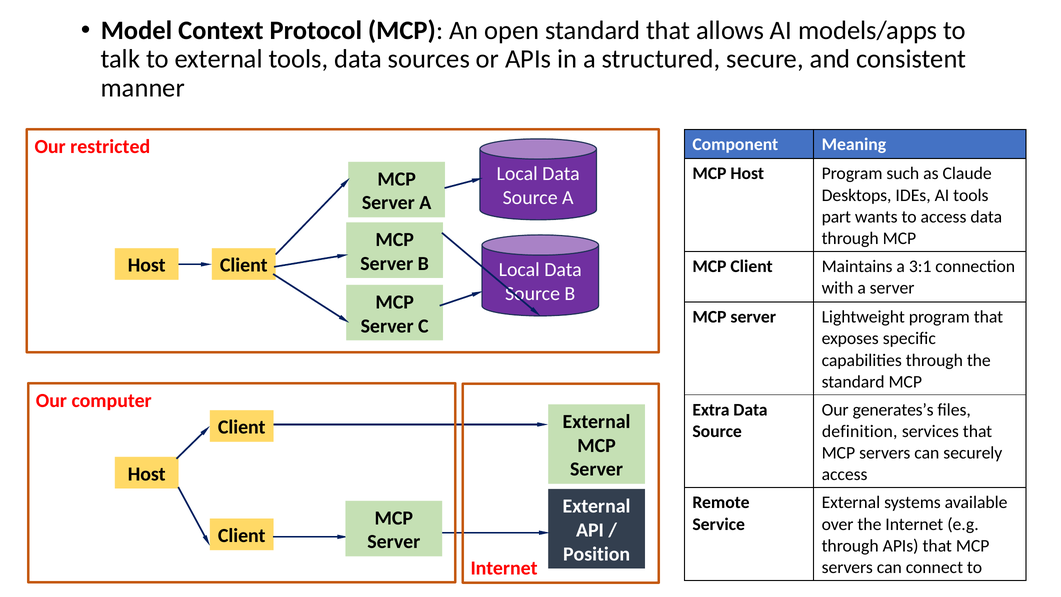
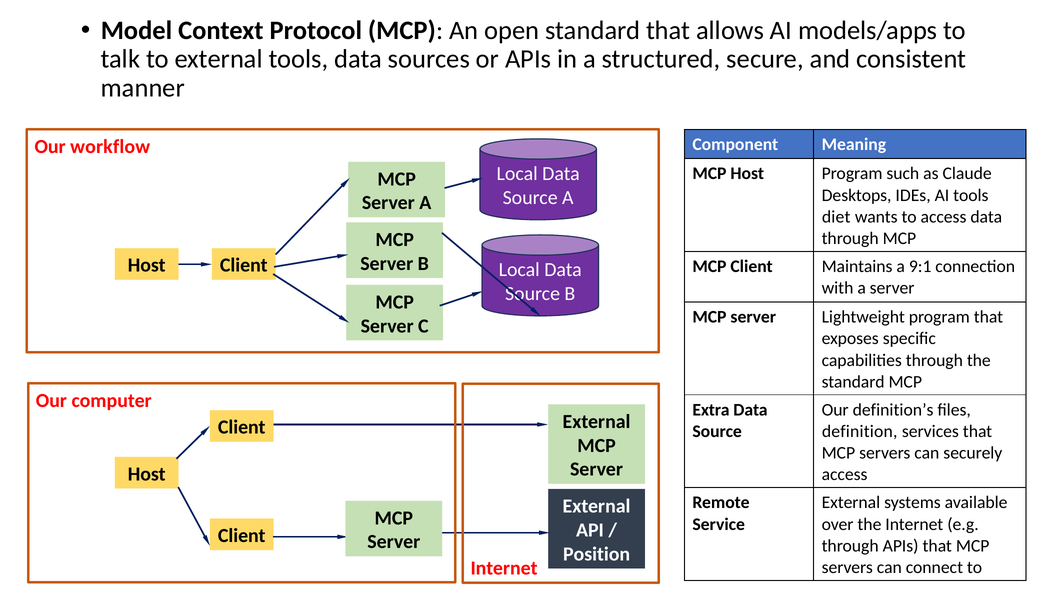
restricted: restricted -> workflow (110, 147)
part: part -> diet (836, 217)
3:1: 3:1 -> 9:1 (920, 266)
generates’s: generates’s -> definition’s (893, 410)
